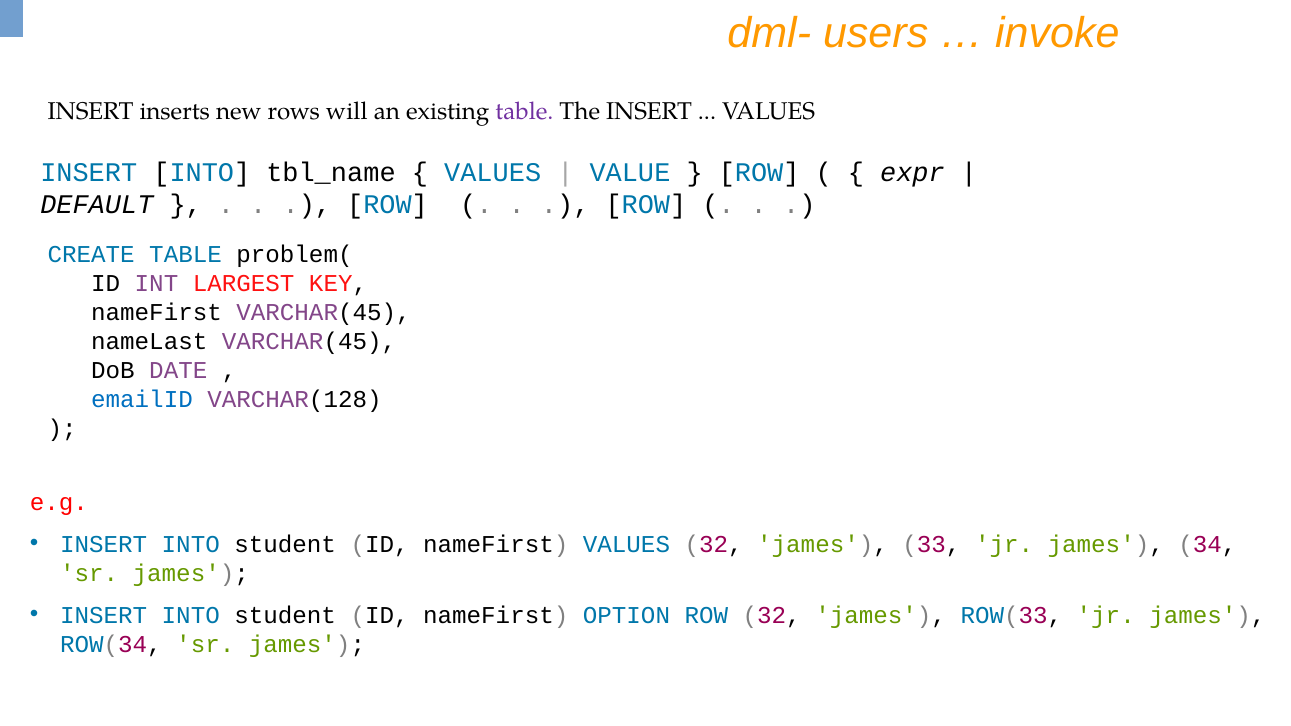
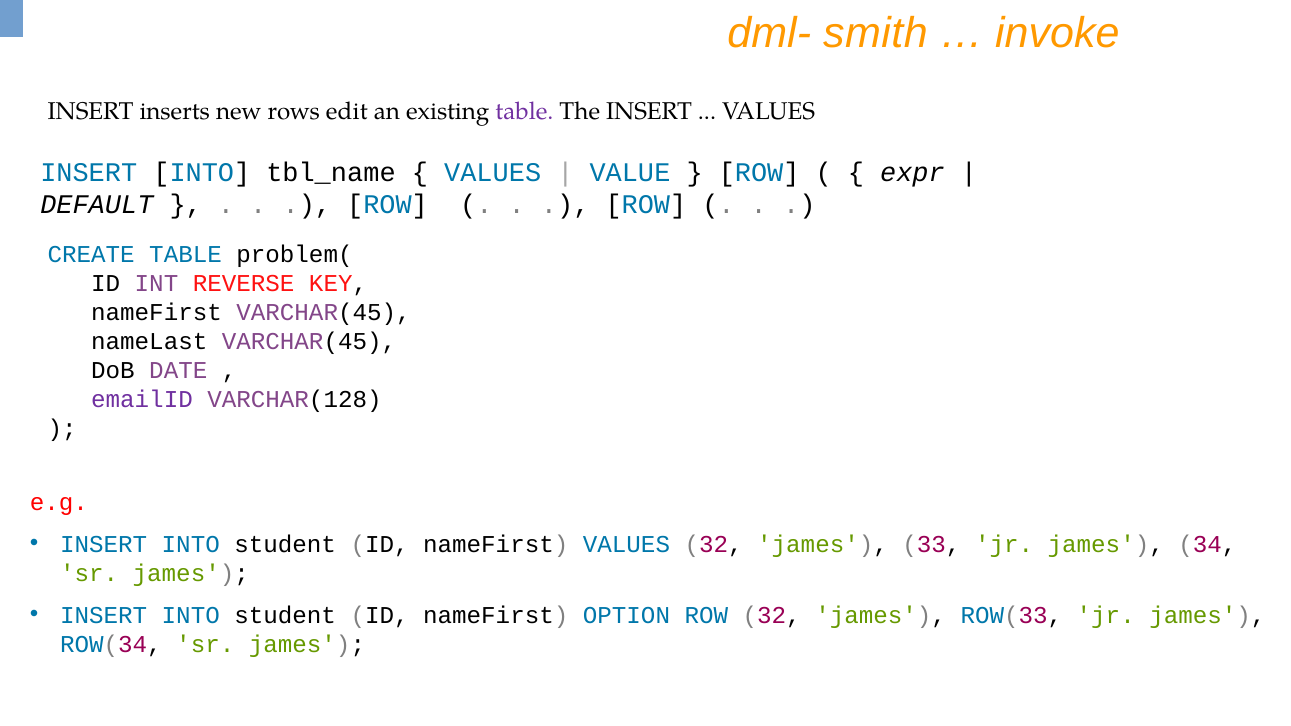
users: users -> smith (875, 34)
will: will -> edit (347, 111)
LARGEST: LARGEST -> REVERSE (244, 283)
emailID colour: blue -> purple (142, 400)
